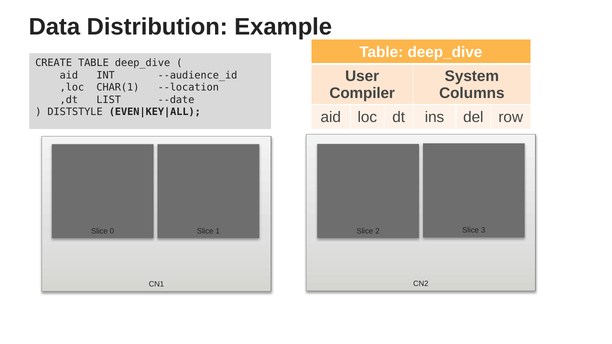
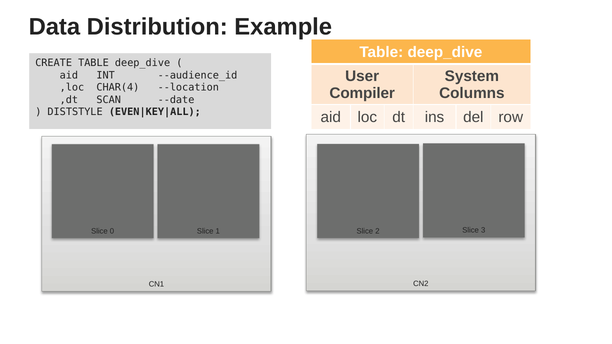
CHAR(1: CHAR(1 -> CHAR(4 (118, 88)
LIST: LIST -> SCAN (109, 100)
